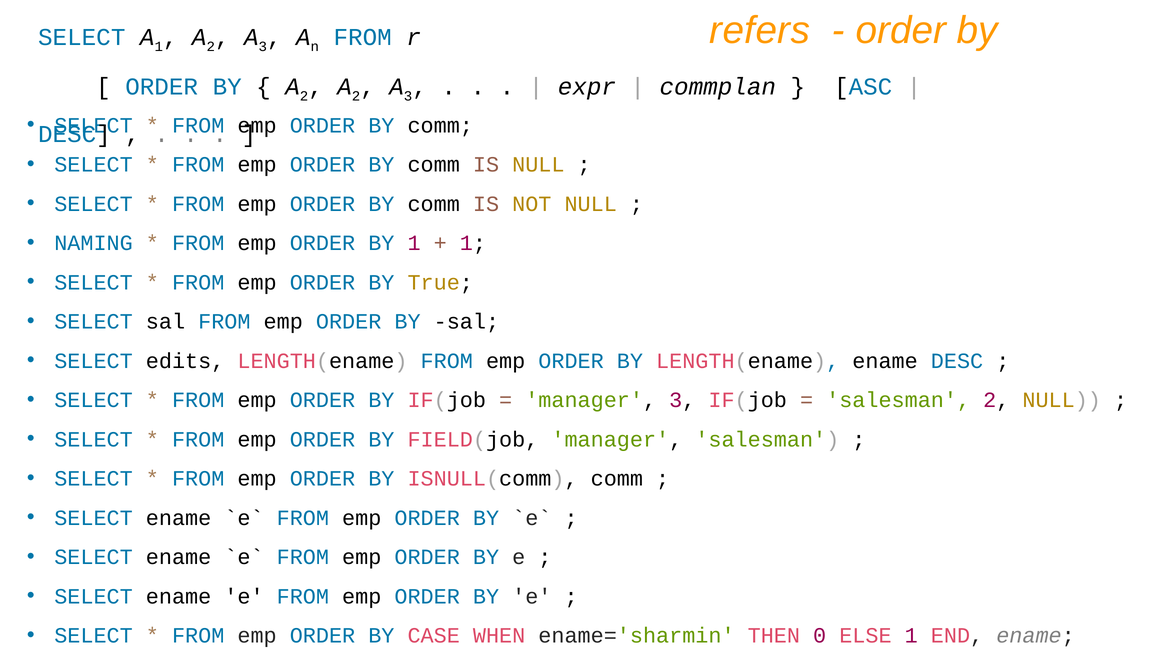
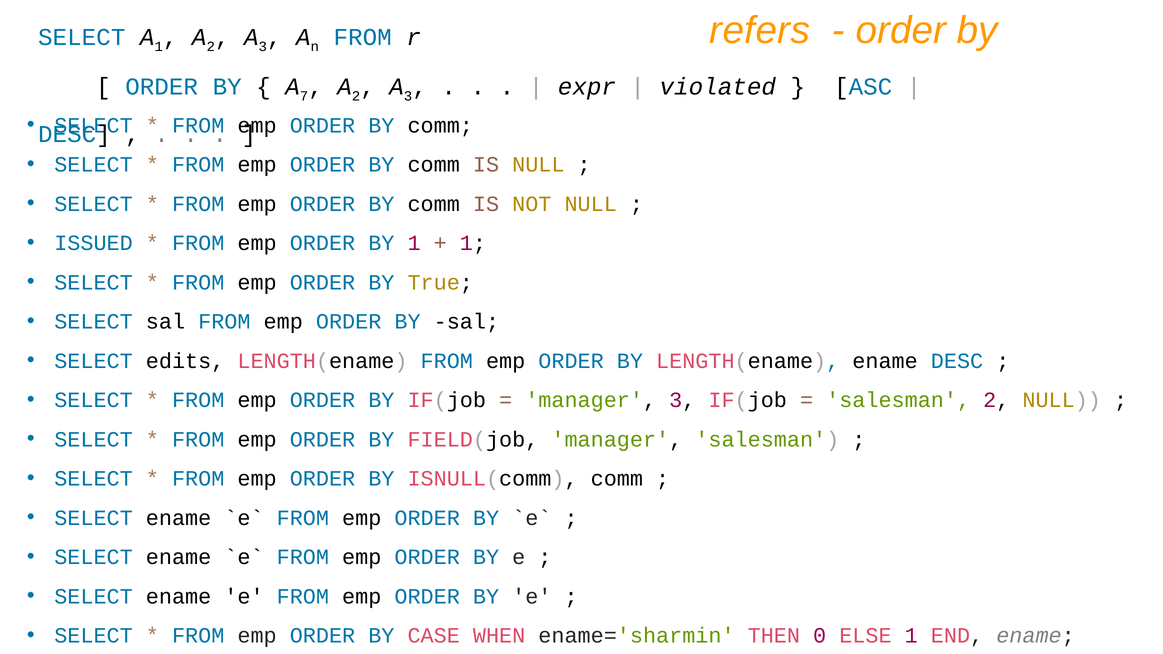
2: 2 -> 7 (304, 96)
commplan: commplan -> violated (718, 87)
NAMING: NAMING -> ISSUED (94, 243)
